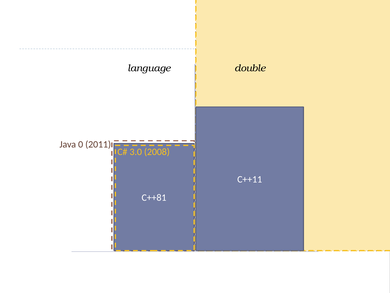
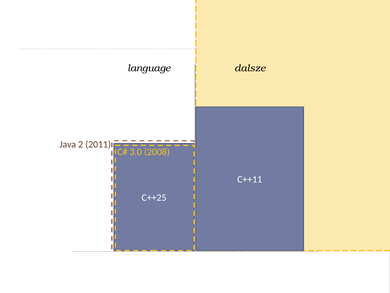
double: double -> dalsze (250, 68)
0: 0 -> 2 (81, 144)
C++81: C++81 -> C++25 (154, 197)
